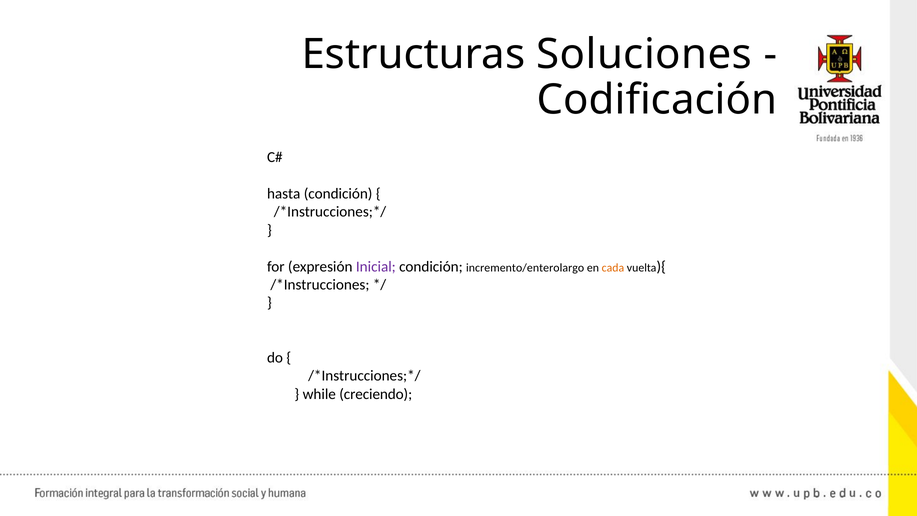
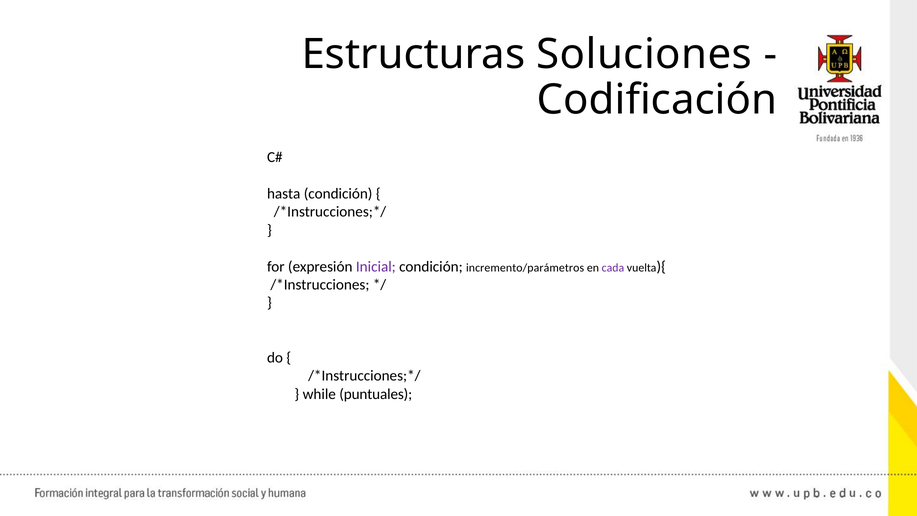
incremento/enterolargo: incremento/enterolargo -> incremento/parámetros (525, 268)
cada colour: orange -> purple (613, 268)
creciendo: creciendo -> puntuales (376, 394)
